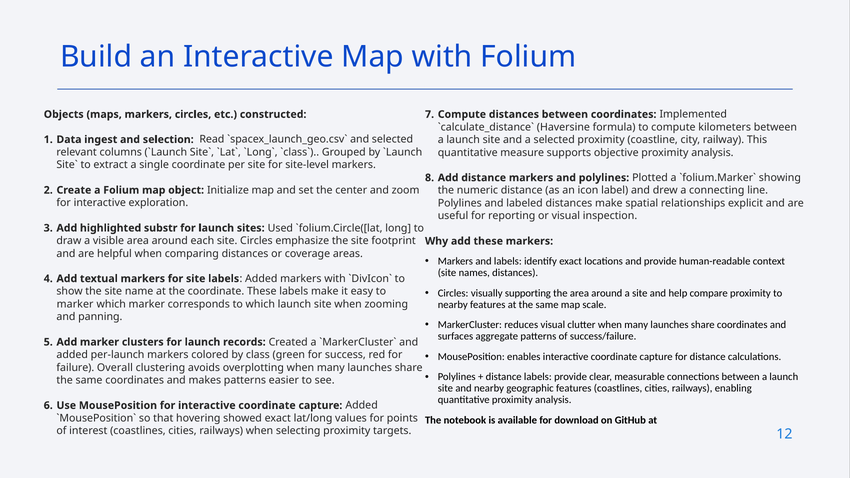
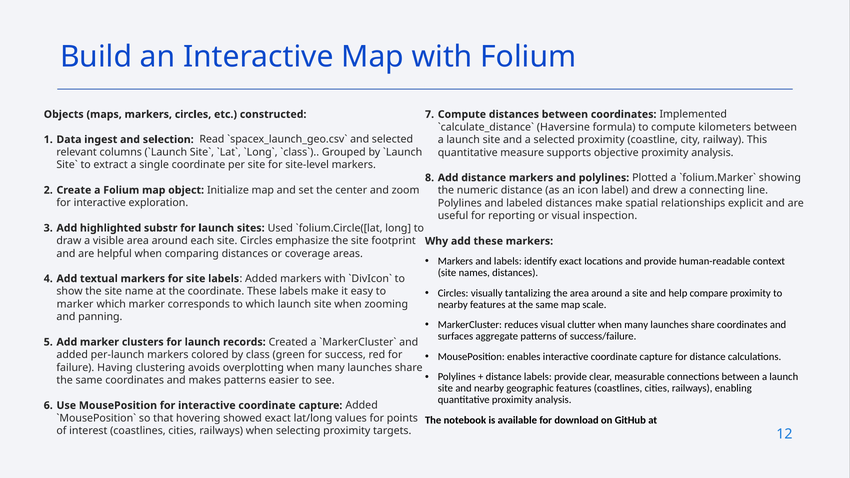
supporting: supporting -> tantalizing (528, 293)
Overall: Overall -> Having (115, 368)
